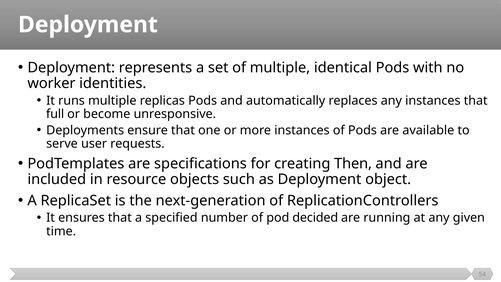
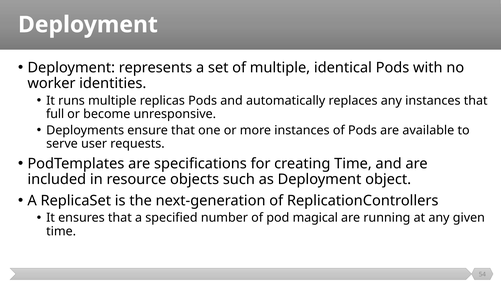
creating Then: Then -> Time (353, 164)
decided: decided -> magical (315, 218)
